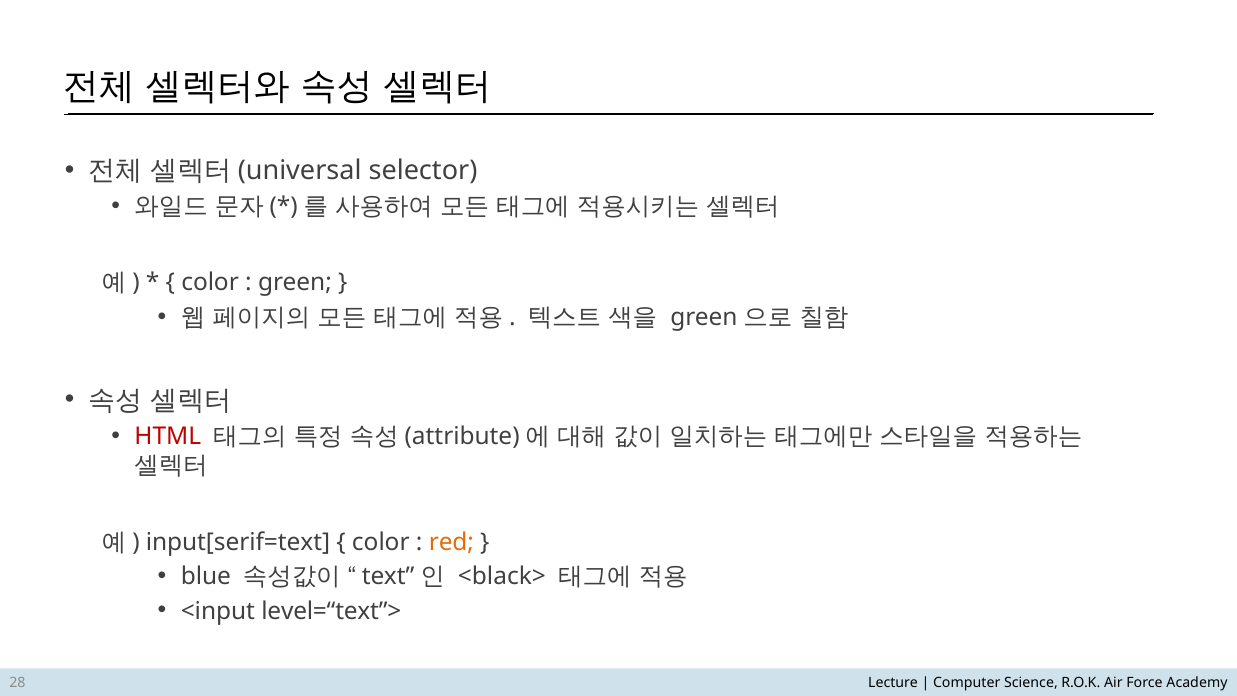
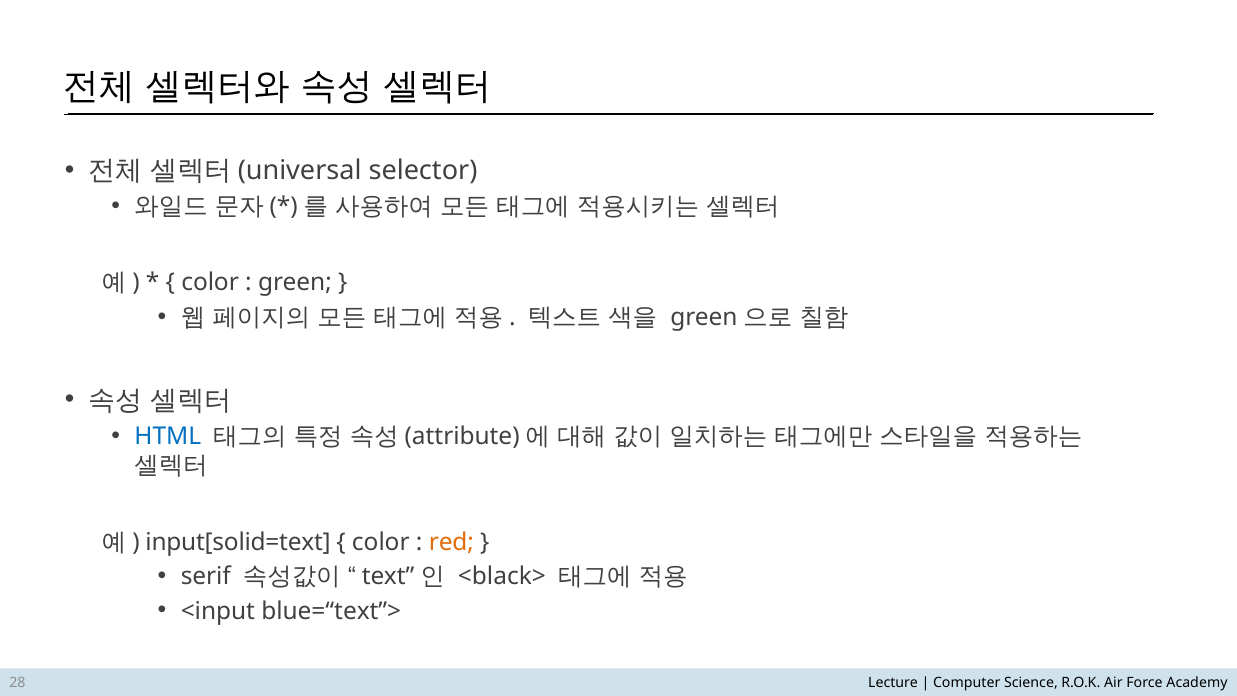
HTML colour: red -> blue (168, 436)
input[serif=text: input[serif=text -> input[solid=text (238, 542)
blue: blue -> serif (206, 576)
level=“text”>: level=“text”> -> blue=“text”> (331, 611)
